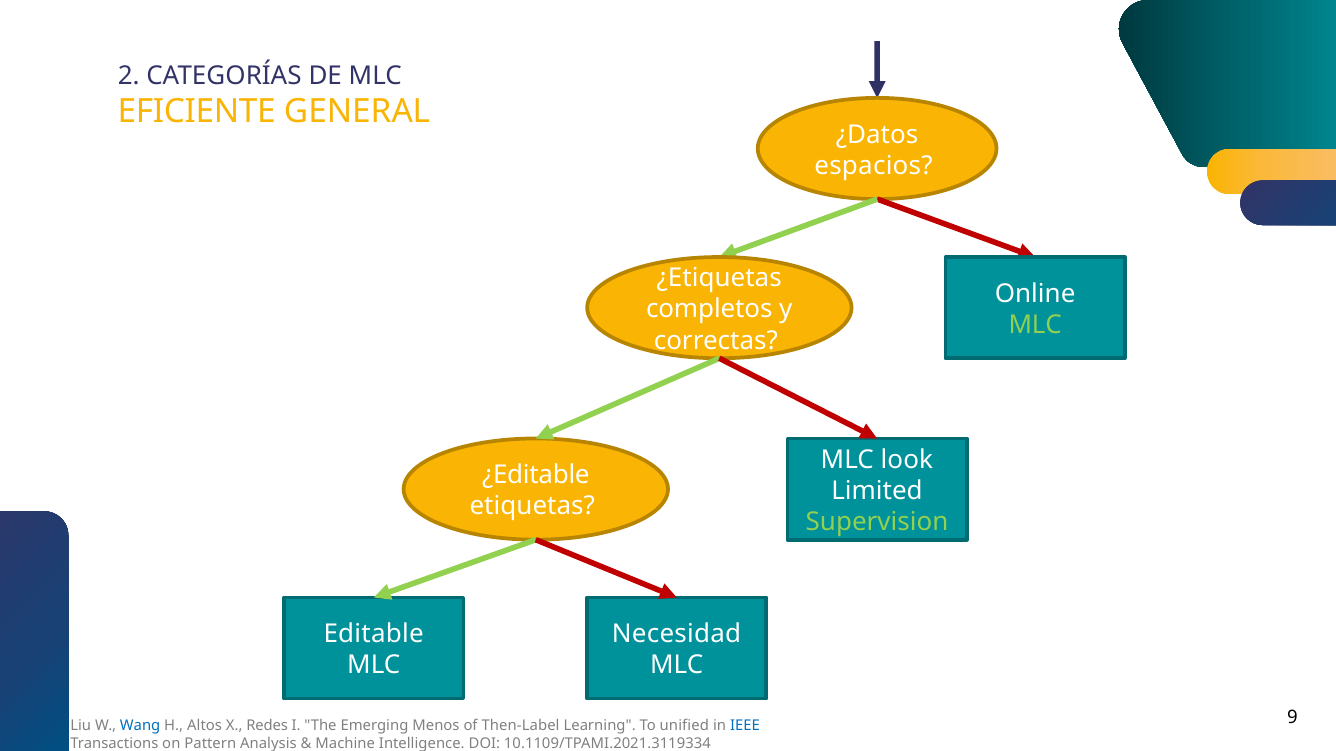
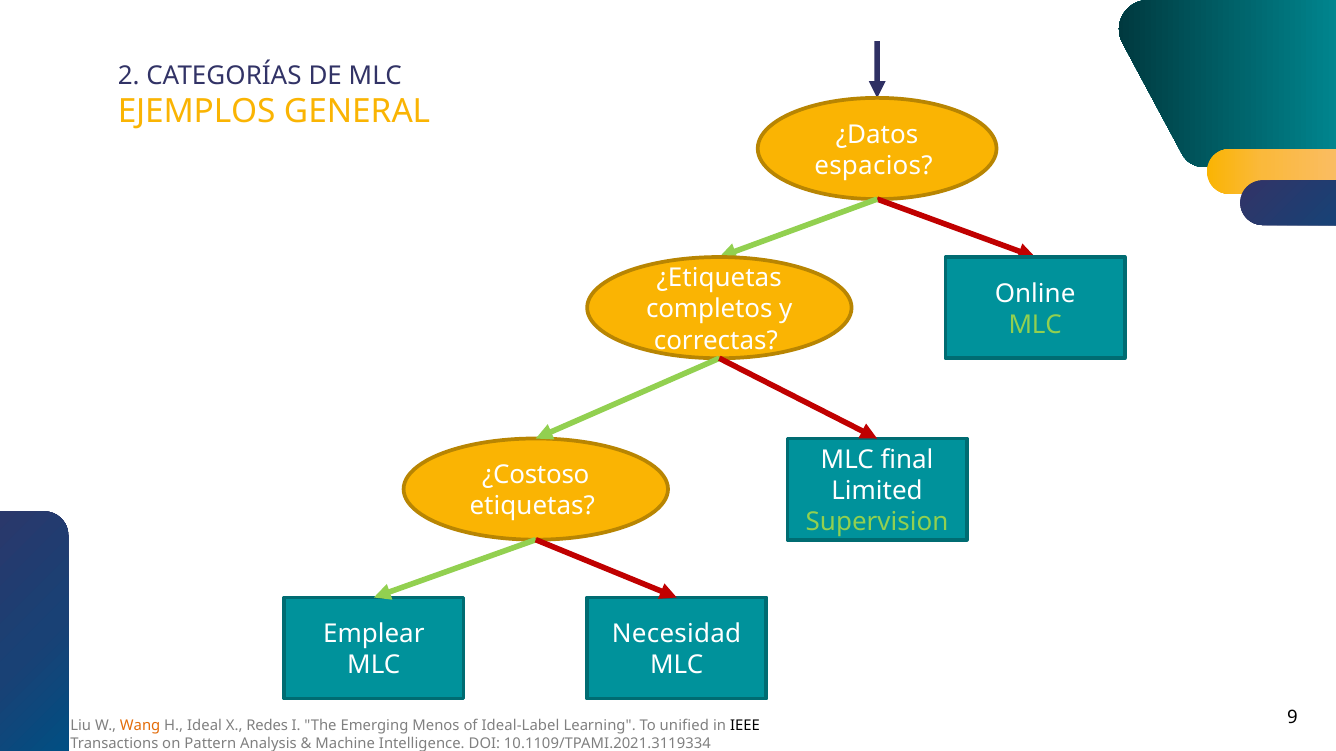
EFICIENTE: EFICIENTE -> EJEMPLOS (197, 112)
look: look -> final (907, 460)
¿Editable: ¿Editable -> ¿Costoso (536, 476)
Editable: Editable -> Emplear (374, 635)
Wang colour: blue -> orange (140, 726)
Altos: Altos -> Ideal (205, 726)
Then-Label: Then-Label -> Ideal-Label (521, 726)
IEEE colour: blue -> black (745, 726)
